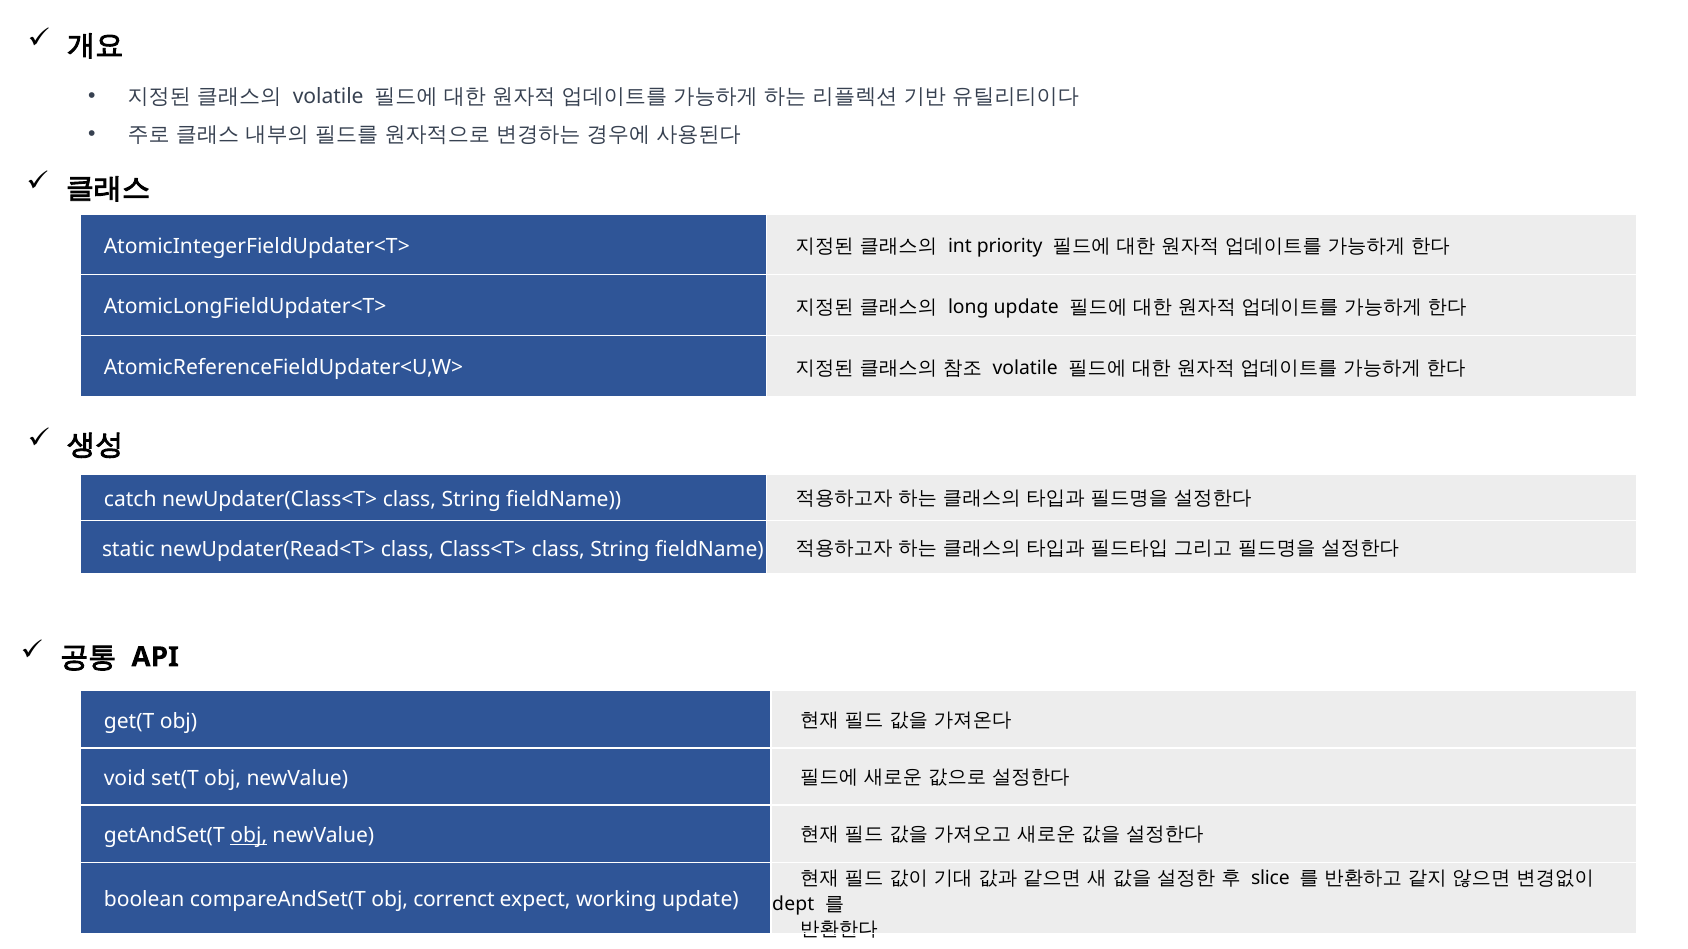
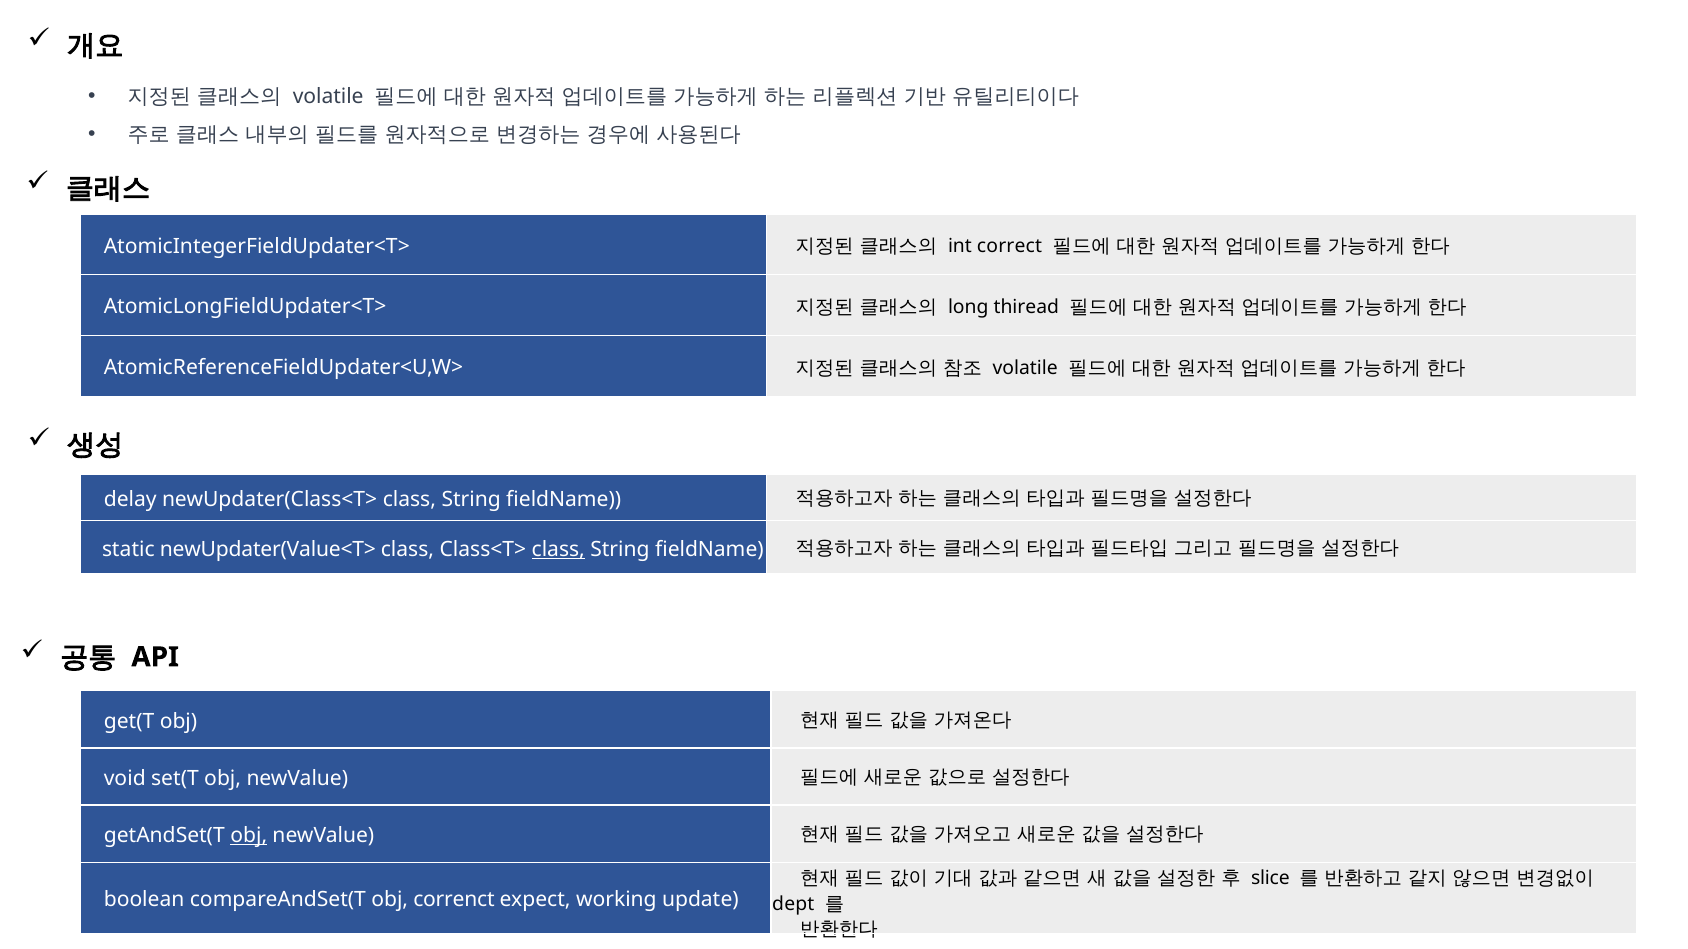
priority: priority -> correct (1010, 246)
long update: update -> thiread (1026, 307)
catch: catch -> delay (130, 500)
newUpdater(Read<T>: newUpdater(Read<T> -> newUpdater(Value<T> (268, 549)
class underline: none -> present (558, 549)
